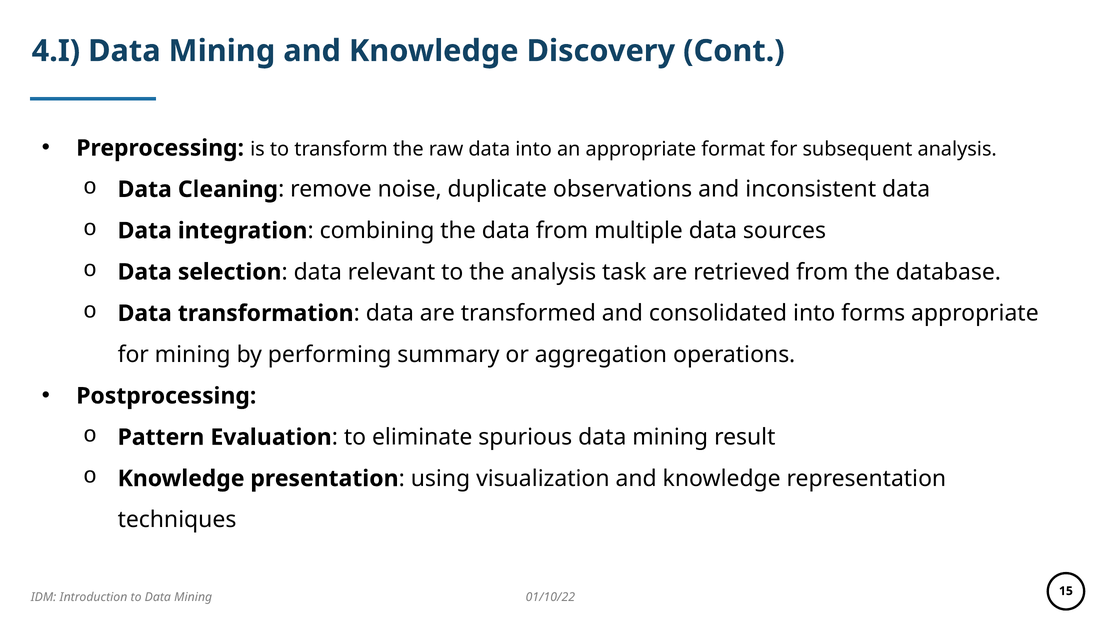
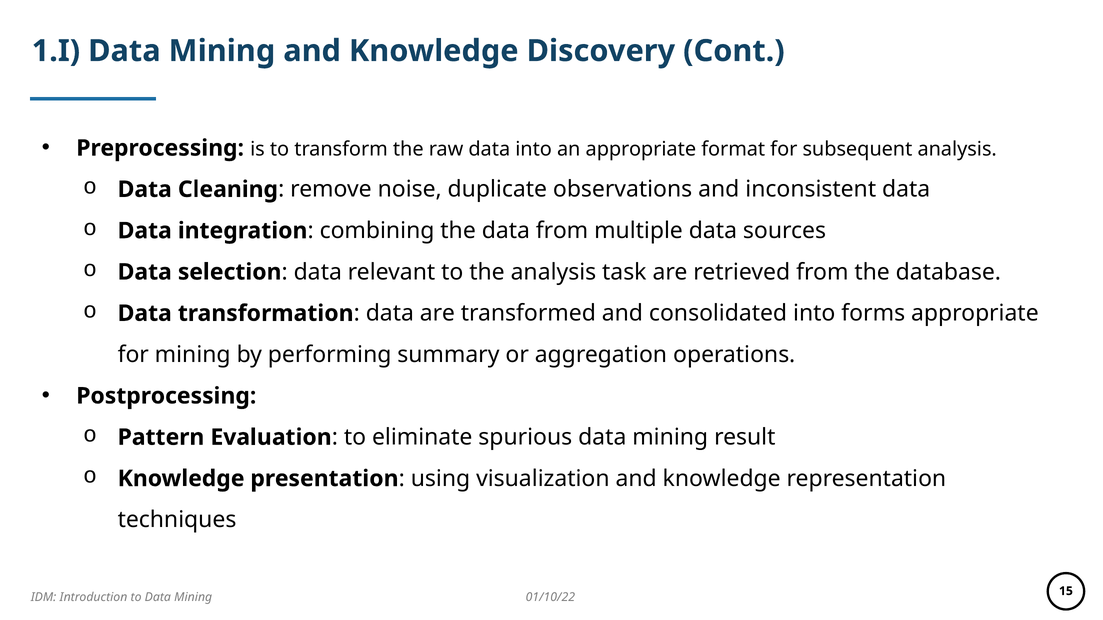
4.I: 4.I -> 1.I (56, 51)
